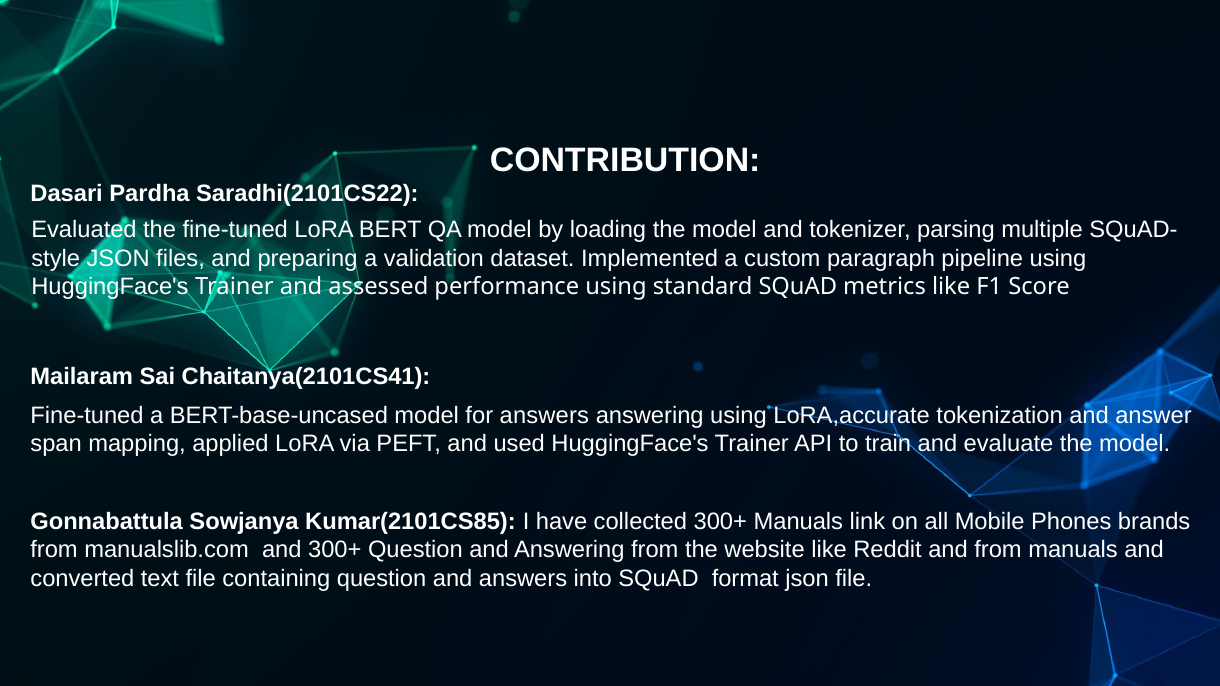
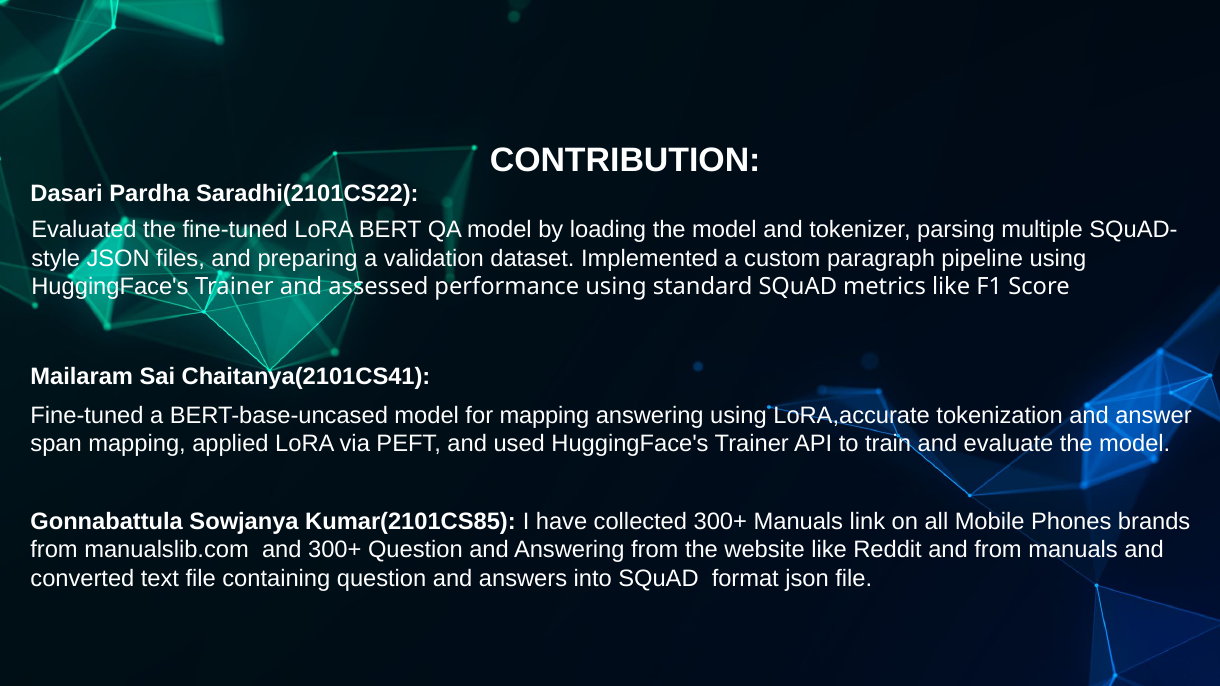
for answers: answers -> mapping (545, 416)
